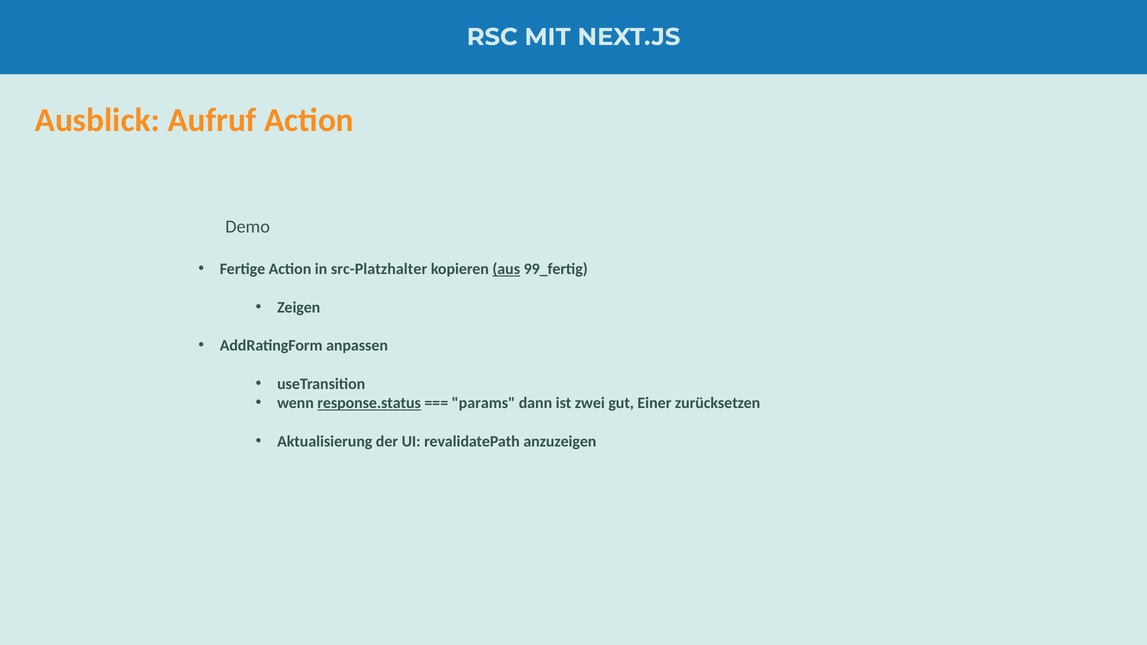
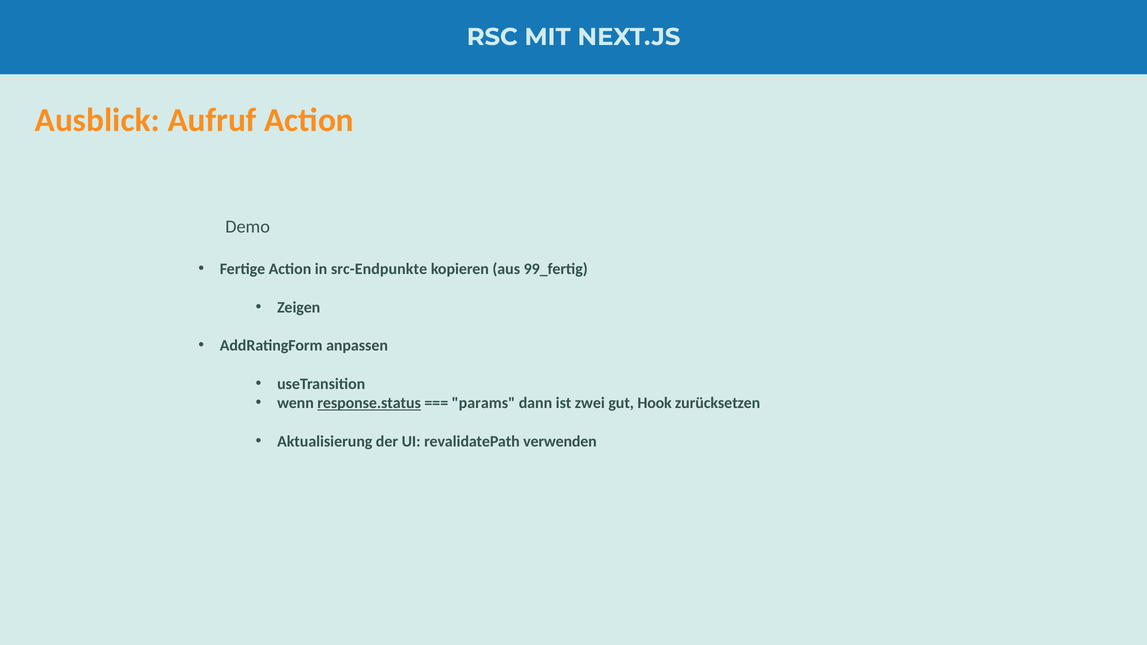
src-Platzhalter: src-Platzhalter -> src-Endpunkte (379, 269)
aus underline: present -> none (506, 269)
Einer: Einer -> Hook (655, 403)
anzuzeigen: anzuzeigen -> verwenden (560, 441)
